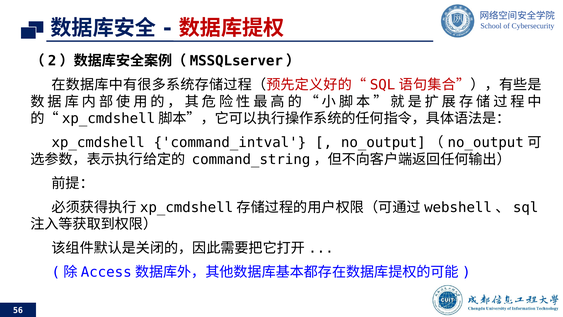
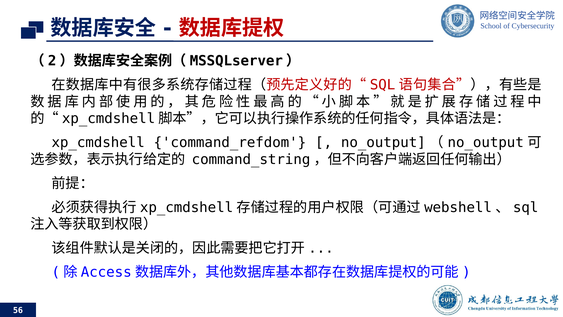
command_intval: command_intval -> command_refdom (230, 142)
